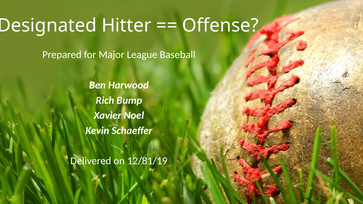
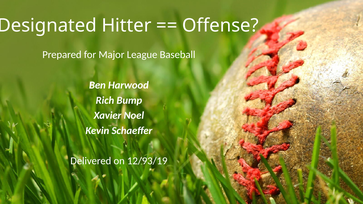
12/81/19: 12/81/19 -> 12/93/19 (147, 161)
